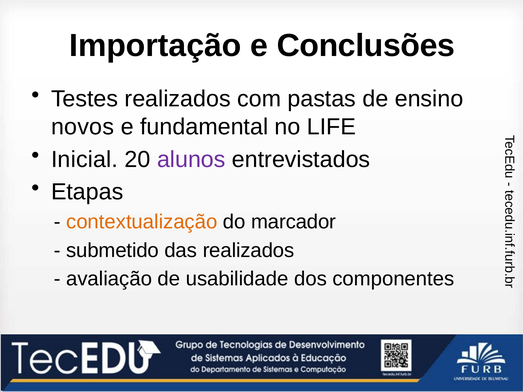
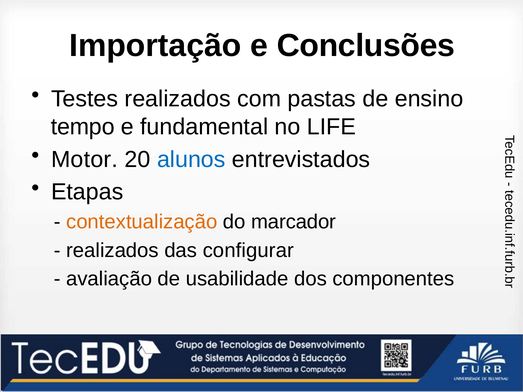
novos: novos -> tempo (83, 127)
Inicial: Inicial -> Motor (84, 159)
alunos colour: purple -> blue (191, 159)
submetido: submetido -> realizados (112, 251)
das realizados: realizados -> configurar (248, 251)
